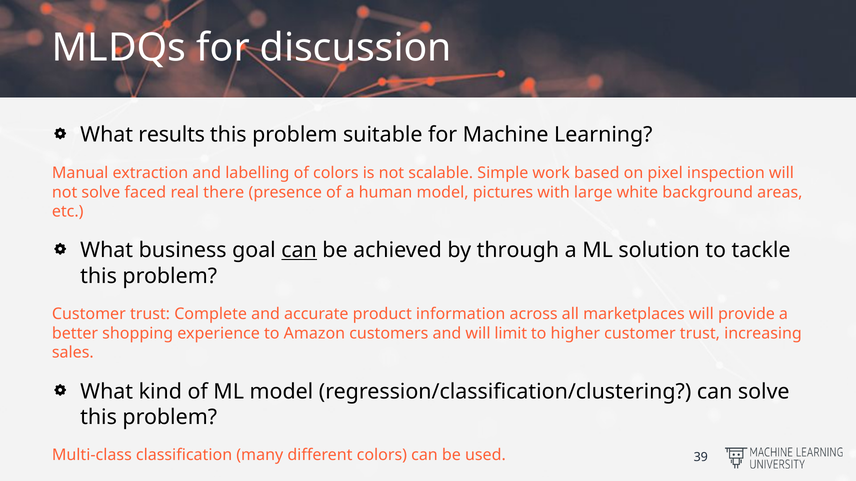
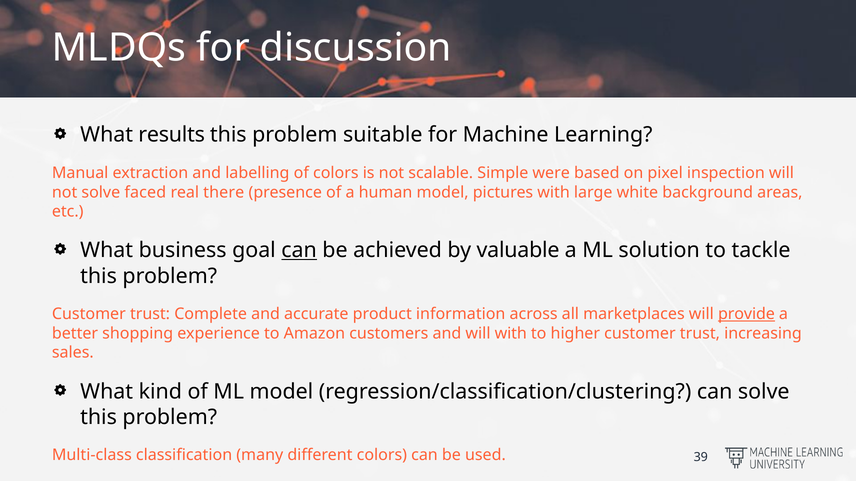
work: work -> were (551, 173)
through: through -> valuable (518, 251)
provide underline: none -> present (746, 314)
will limit: limit -> with (511, 334)
